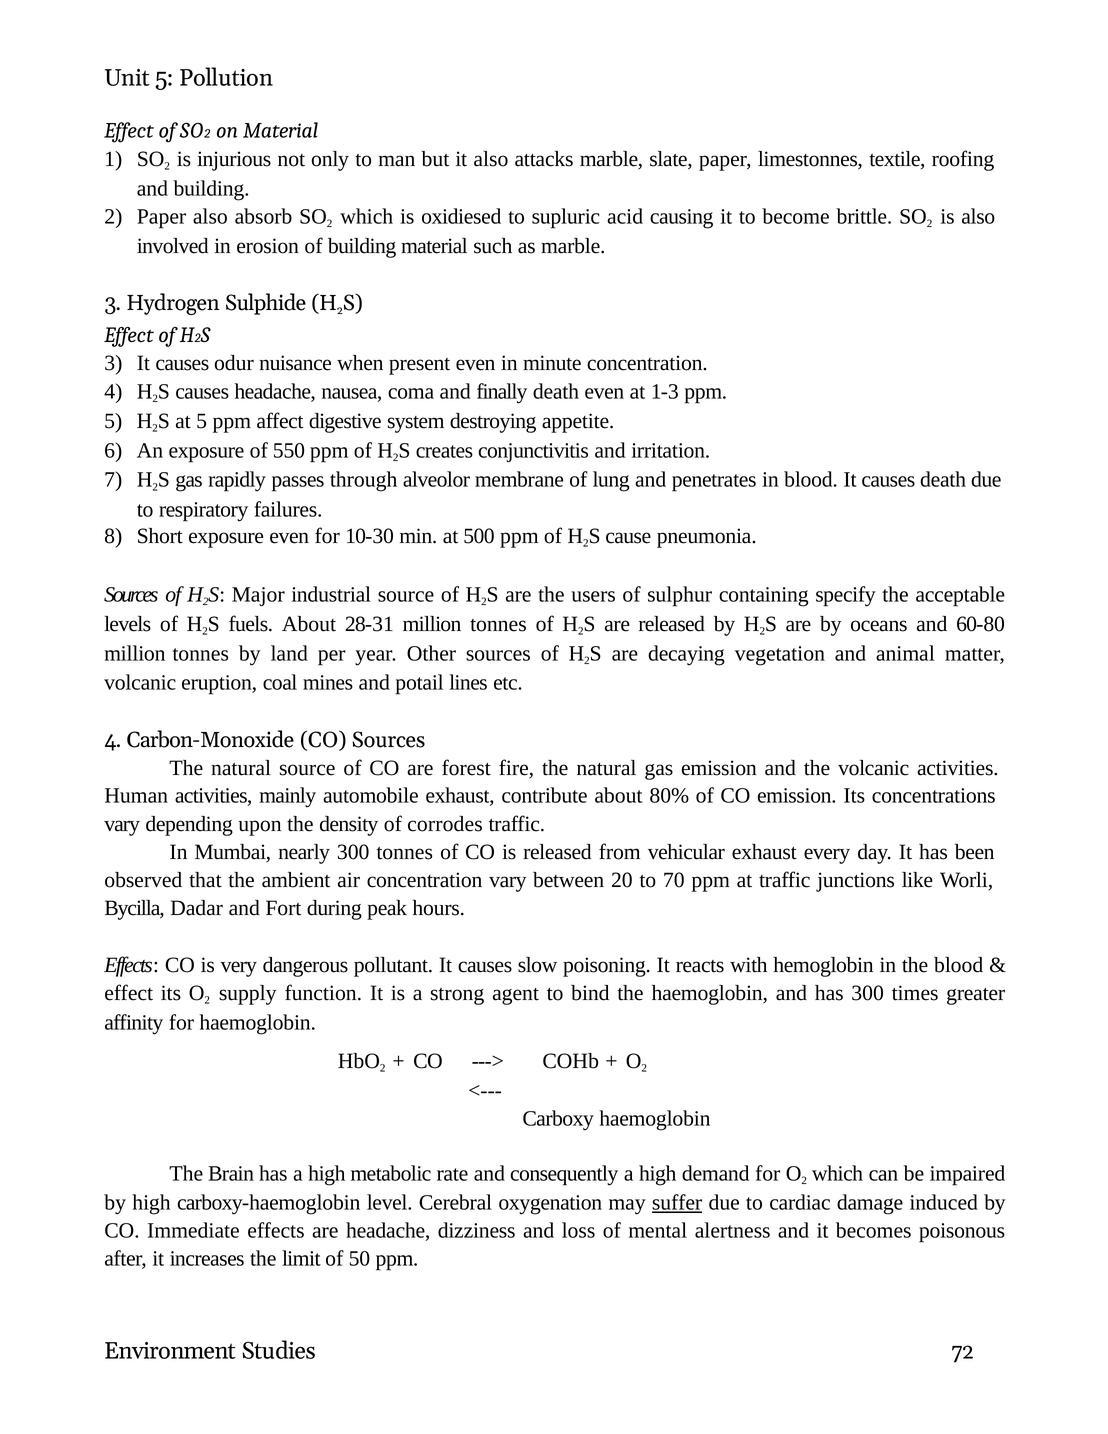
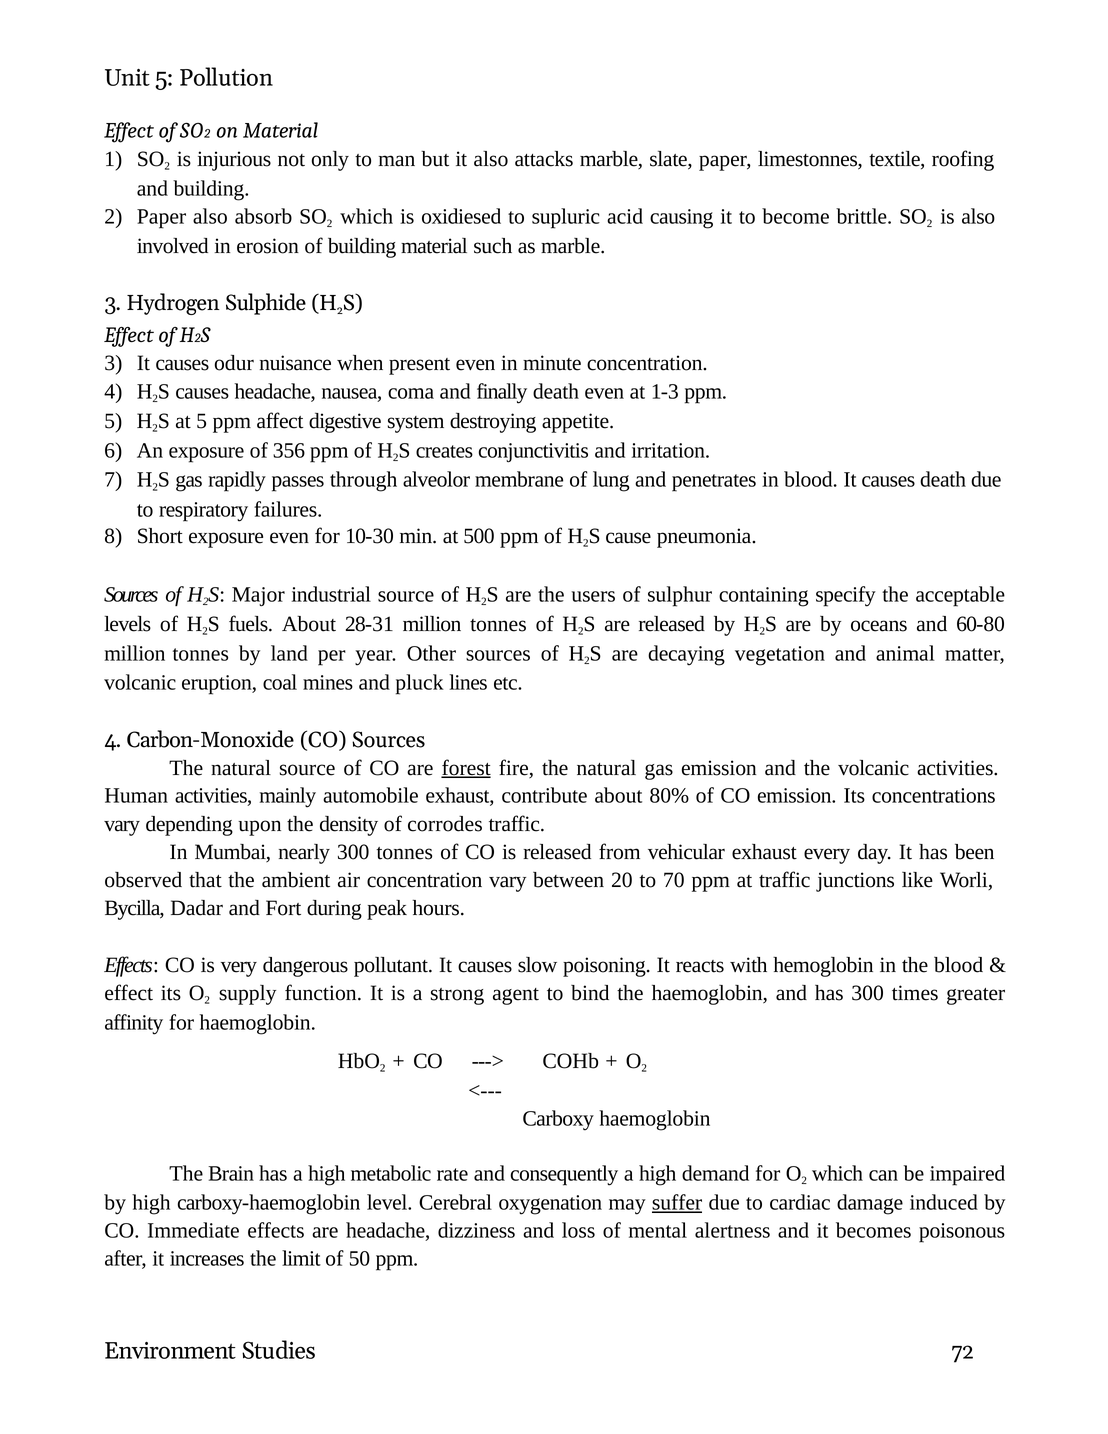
550: 550 -> 356 (289, 450)
potail: potail -> pluck (419, 683)
forest underline: none -> present (466, 768)
